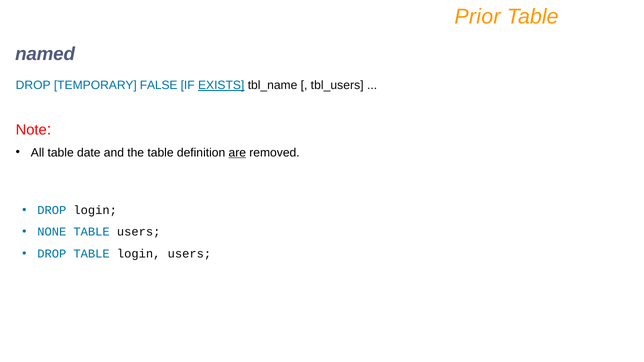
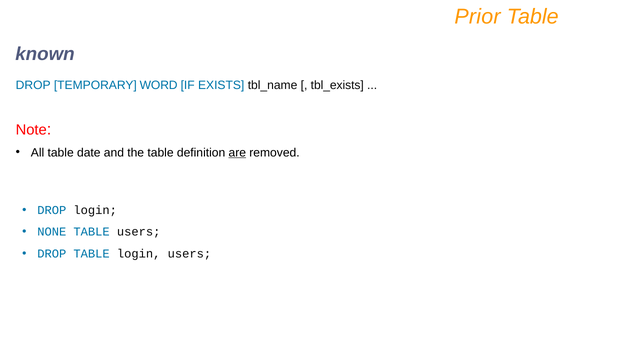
named: named -> known (45, 54)
FALSE: FALSE -> WORD (159, 85)
EXISTS underline: present -> none (221, 85)
tbl_users: tbl_users -> tbl_exists (337, 85)
